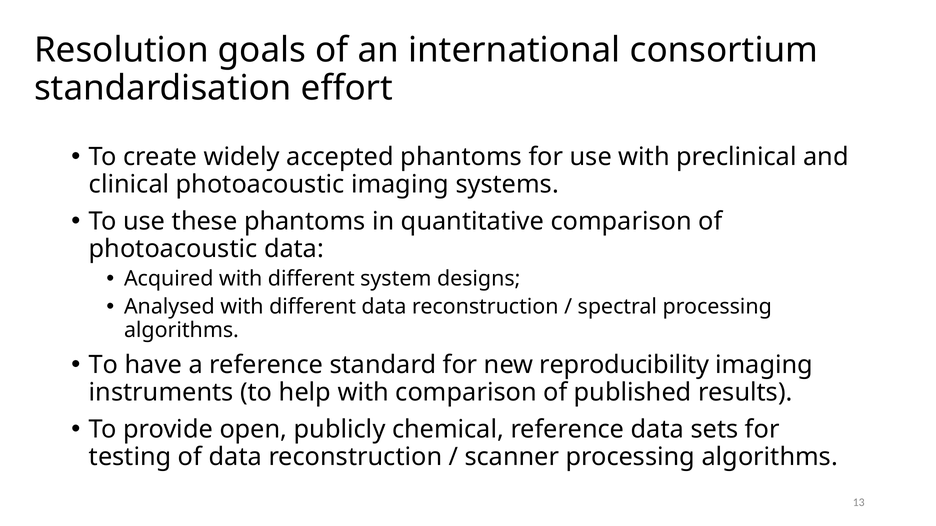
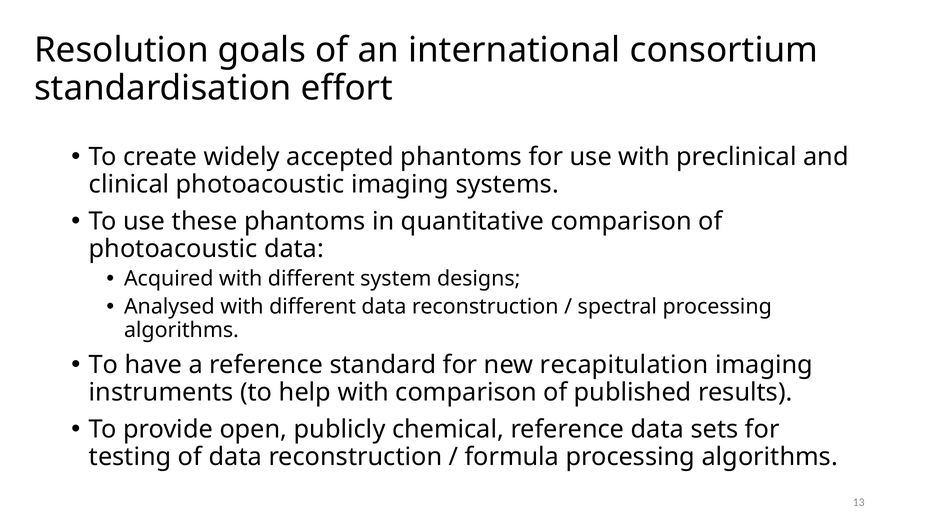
reproducibility: reproducibility -> recapitulation (624, 365)
scanner: scanner -> formula (512, 457)
